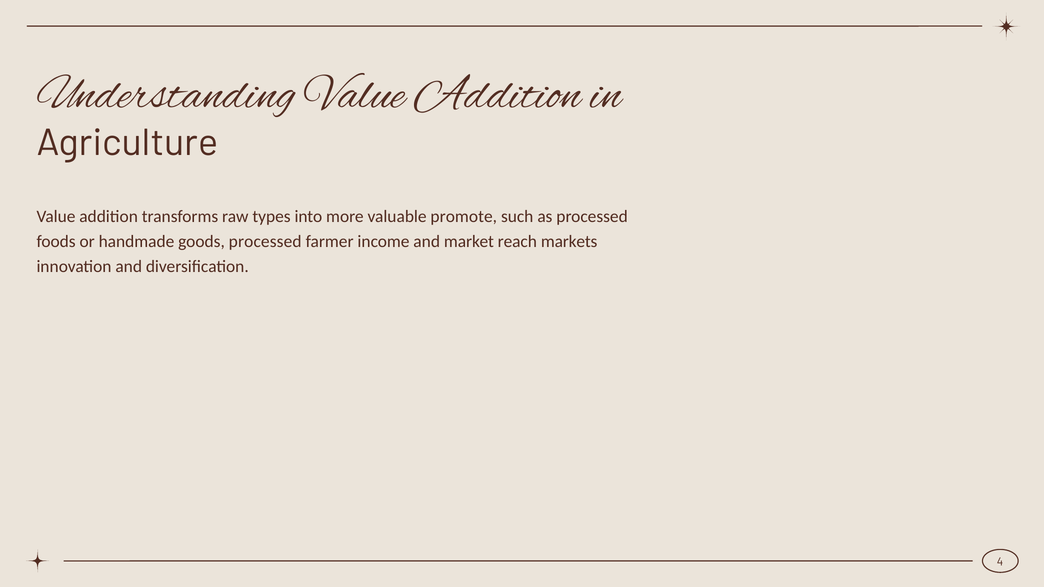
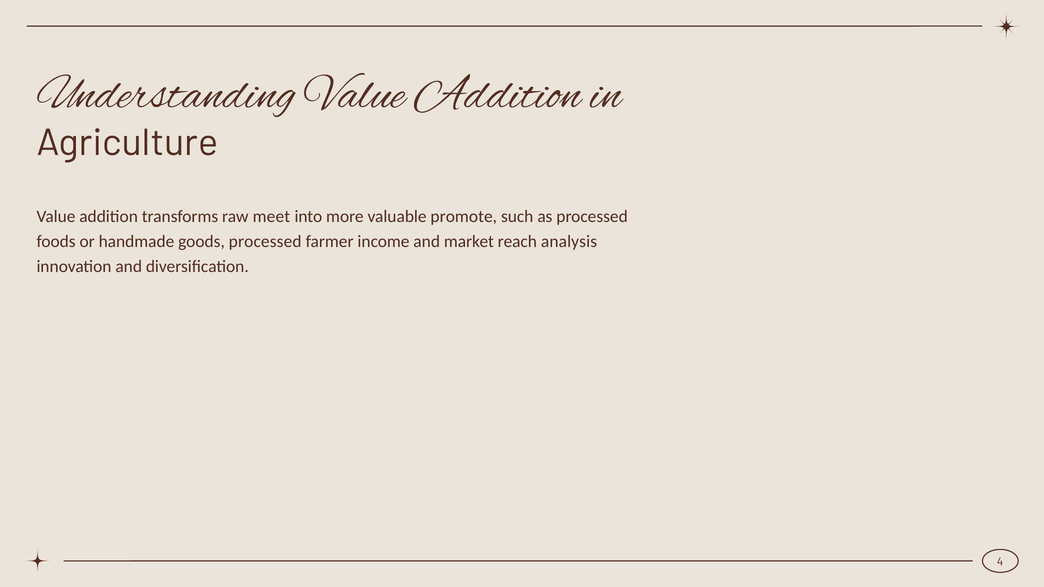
types: types -> meet (271, 217)
markets: markets -> analysis (569, 242)
